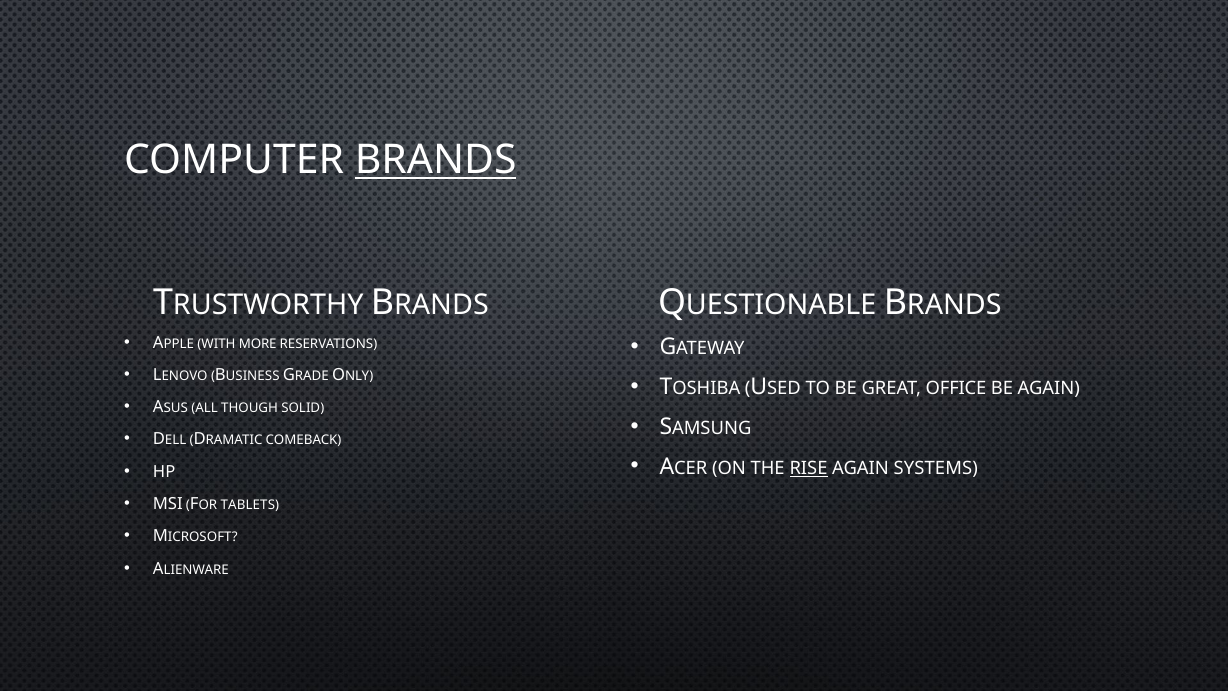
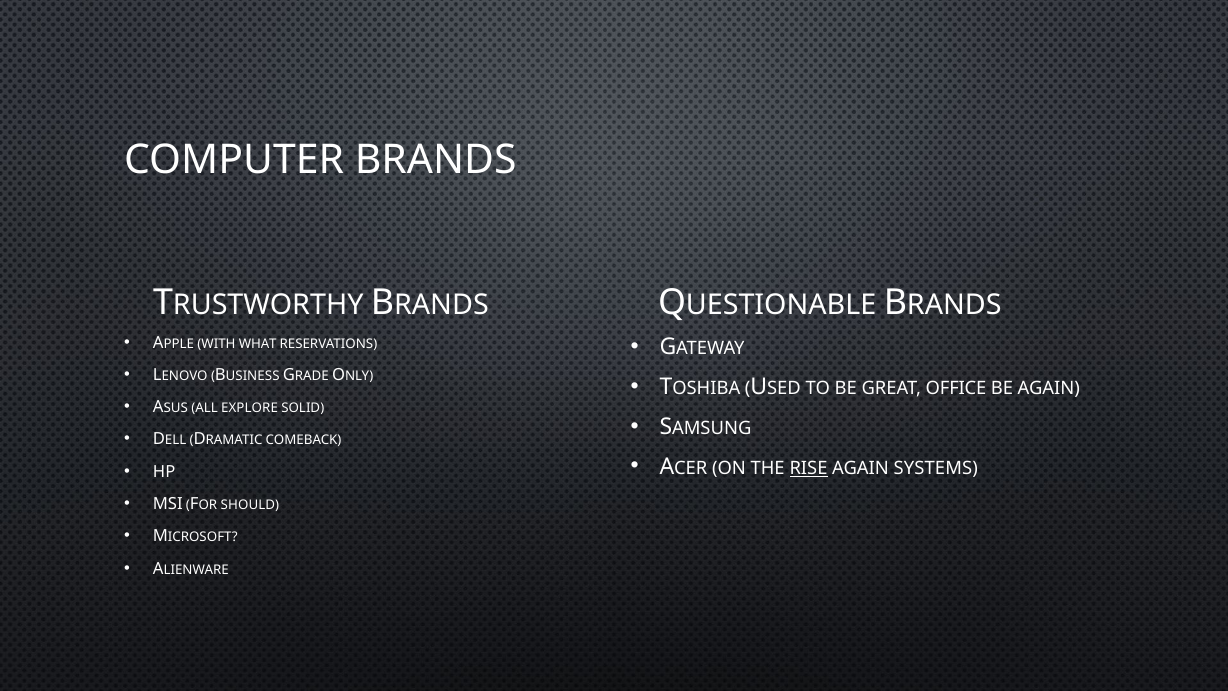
BRANDS underline: present -> none (436, 160)
MORE: MORE -> WHAT (258, 344)
THOUGH: THOUGH -> EXPLORE (250, 408)
TABLETS: TABLETS -> SHOULD (250, 505)
